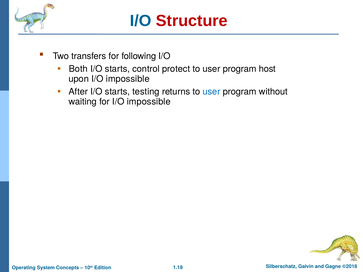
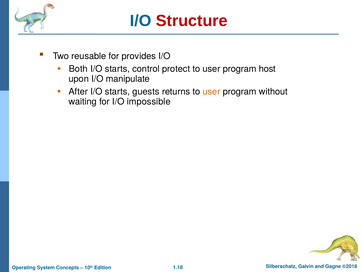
transfers: transfers -> reusable (89, 56)
following: following -> provides (139, 56)
upon I/O impossible: impossible -> manipulate (128, 79)
testing: testing -> guests (146, 92)
user colour: blue -> orange (211, 92)
